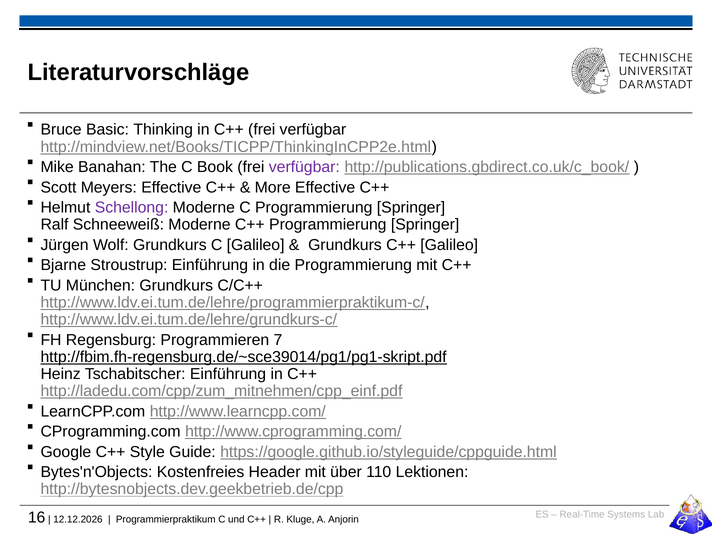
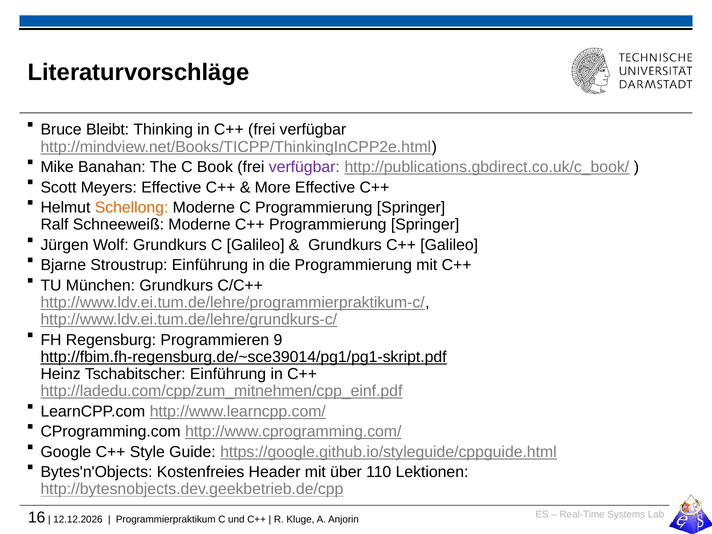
Basic: Basic -> Bleibt (108, 130)
Schellong colour: purple -> orange (132, 208)
7: 7 -> 9 (278, 340)
